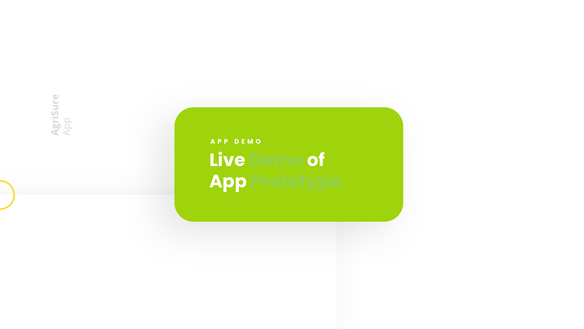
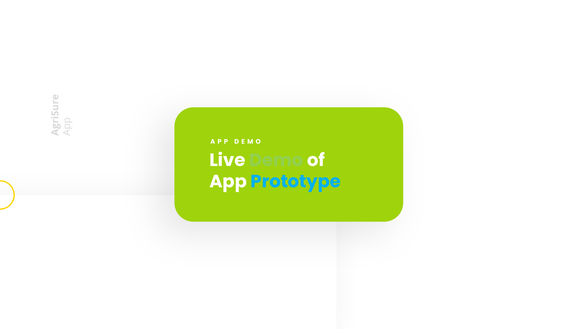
Prototype colour: light green -> light blue (296, 181)
